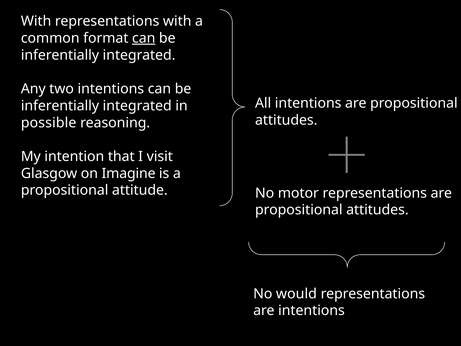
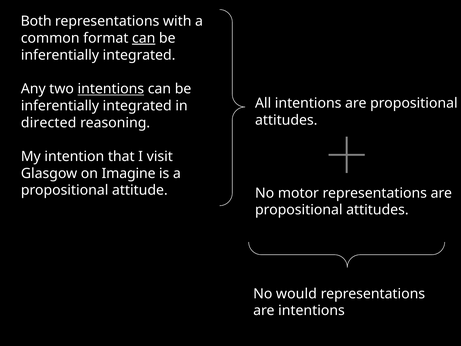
With: With -> Both (36, 21)
intentions underline: none -> present (111, 89)
possible: possible -> directed (49, 123)
